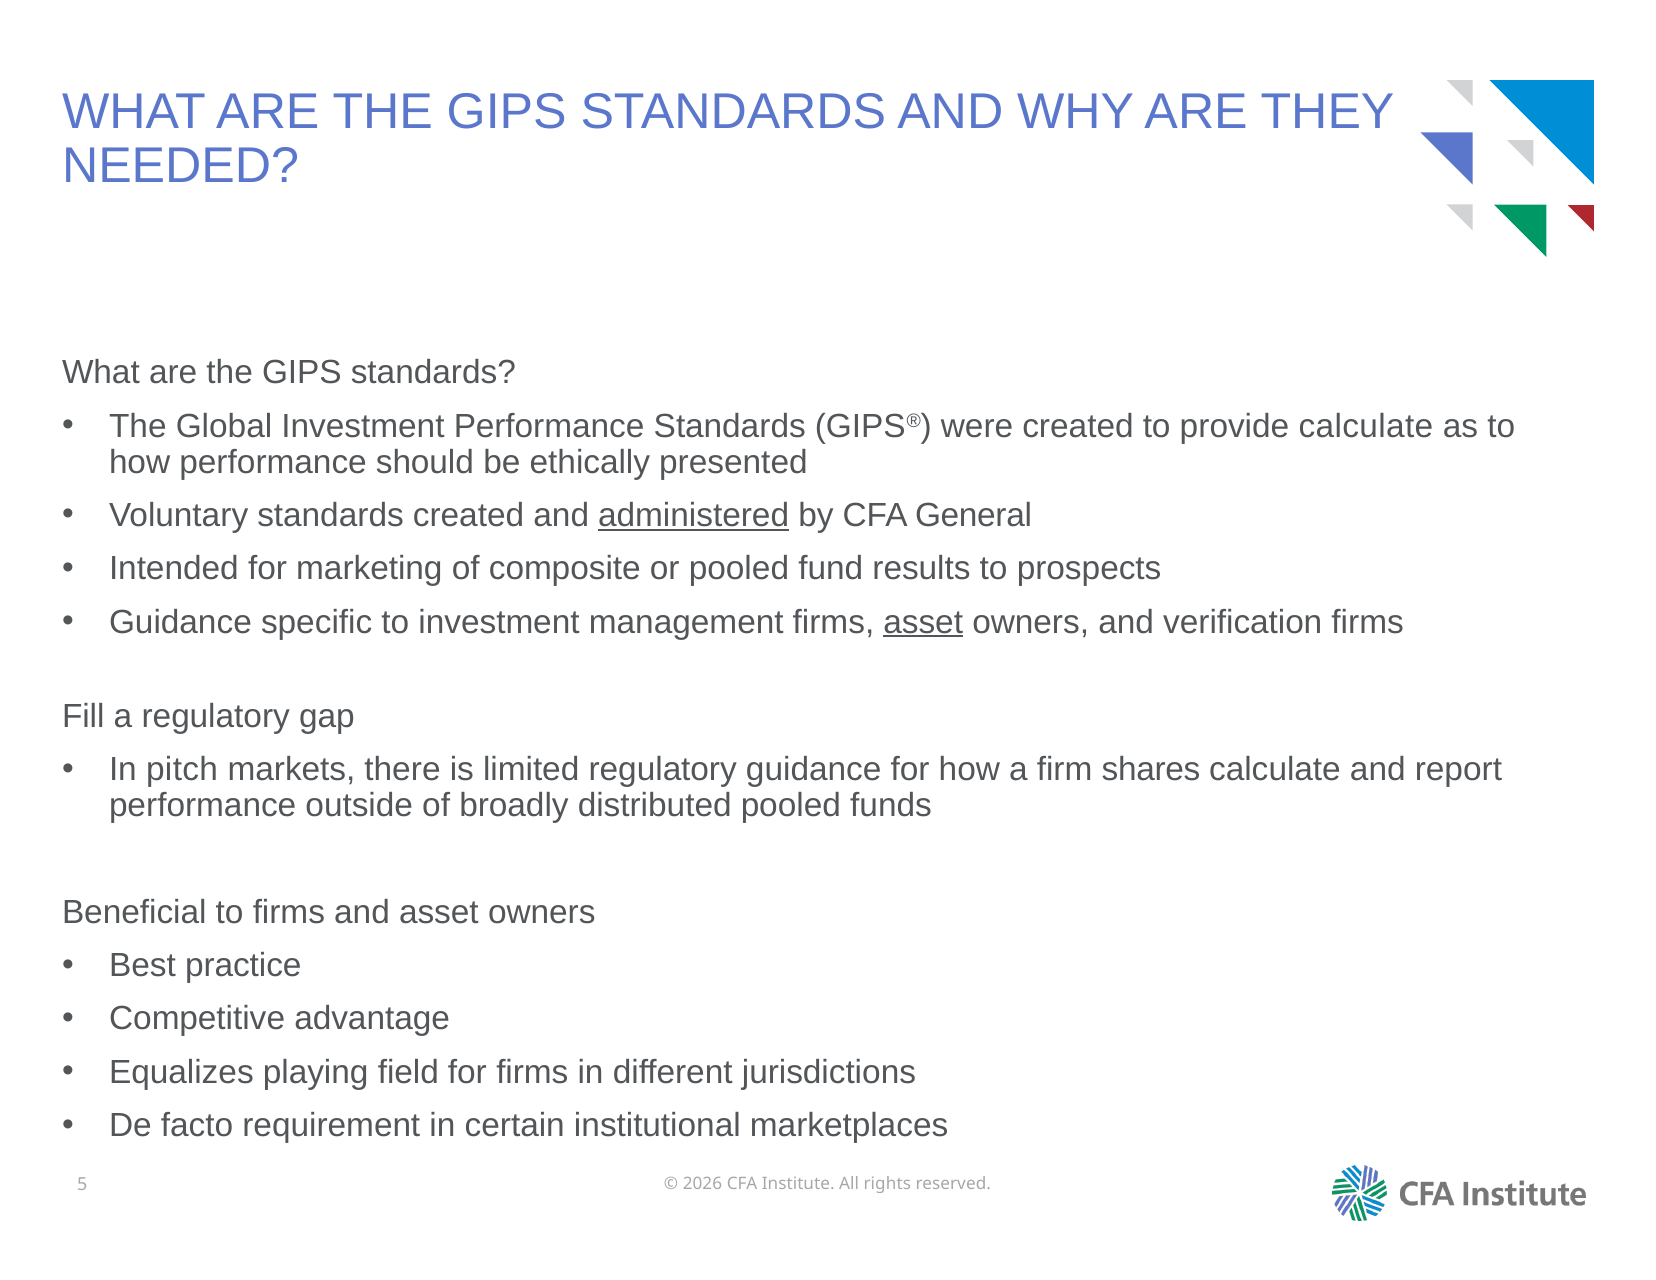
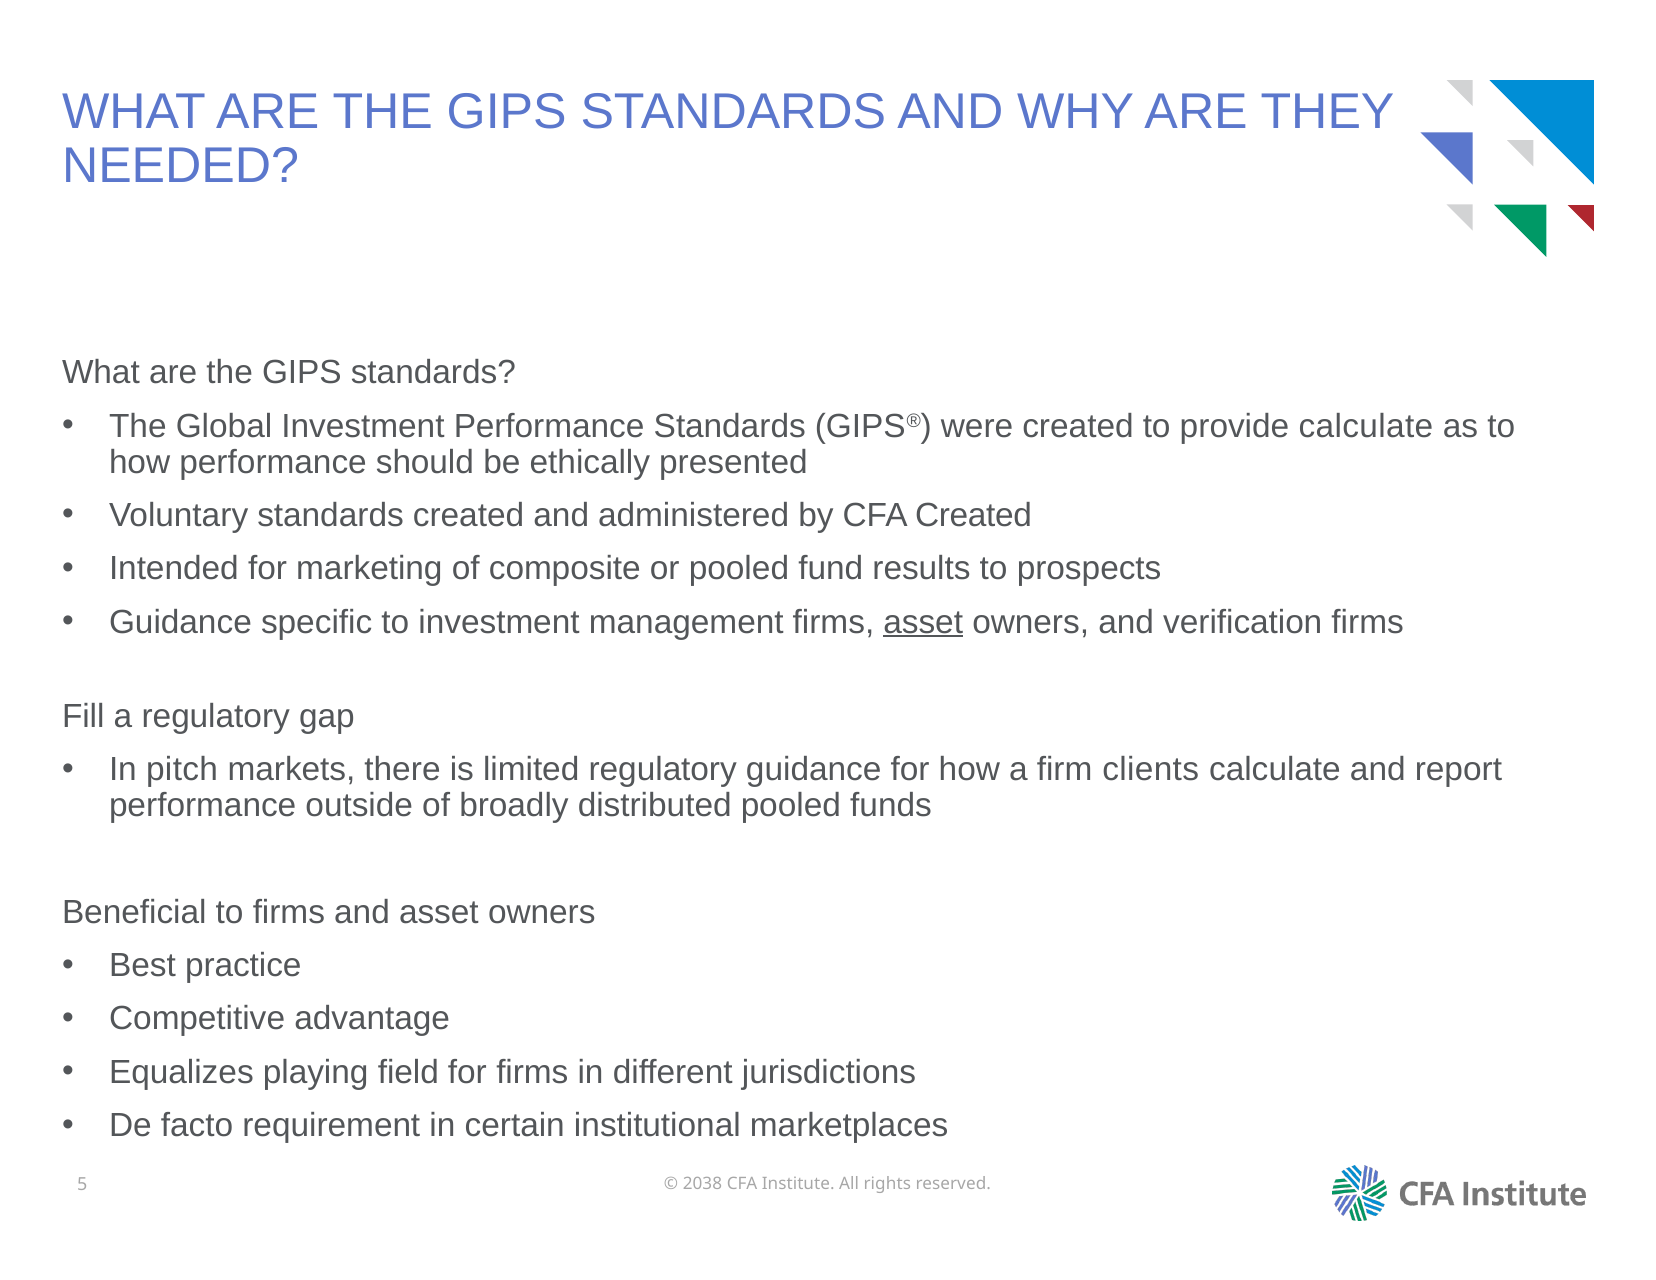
administered underline: present -> none (694, 515)
CFA General: General -> Created (973, 515)
shares: shares -> clients (1151, 769)
2026: 2026 -> 2038 (702, 1184)
